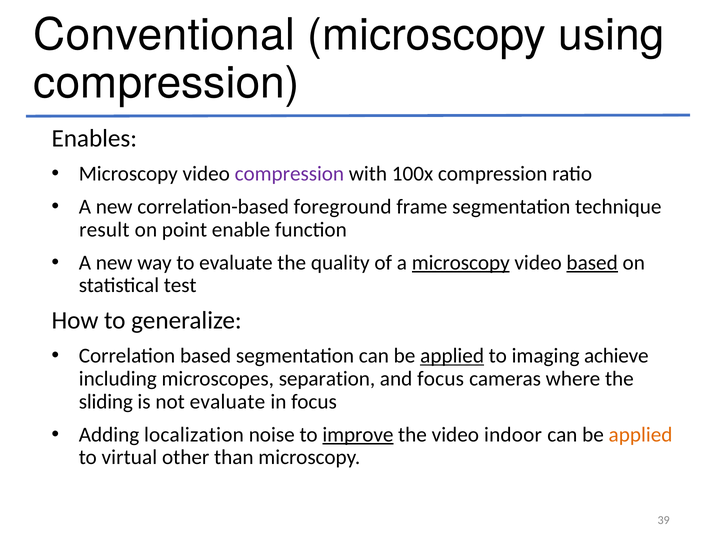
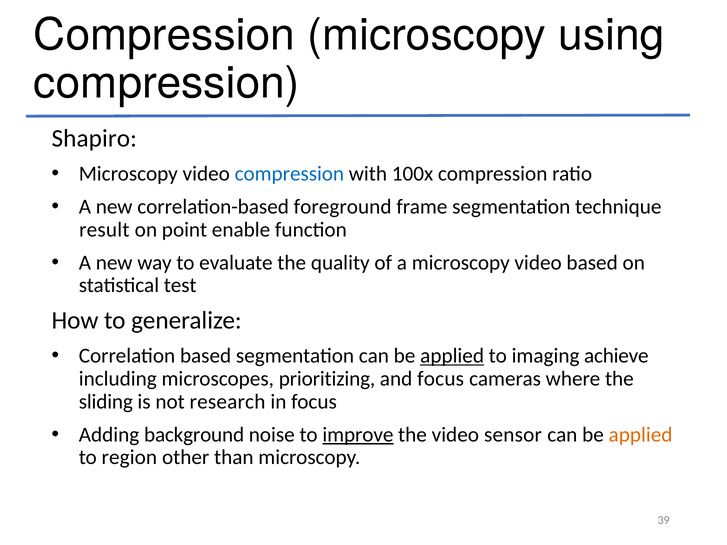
Conventional: Conventional -> Compression (164, 35)
Enables: Enables -> Shapiro (94, 139)
compression colour: purple -> blue (289, 174)
microscopy underline: present -> none (461, 263)
based underline: present -> none (592, 263)
separation: separation -> prioritizing (327, 379)
not evaluate: evaluate -> research (227, 402)
localization: localization -> background (194, 435)
indoor: indoor -> sensor (513, 435)
virtual: virtual -> region (129, 458)
